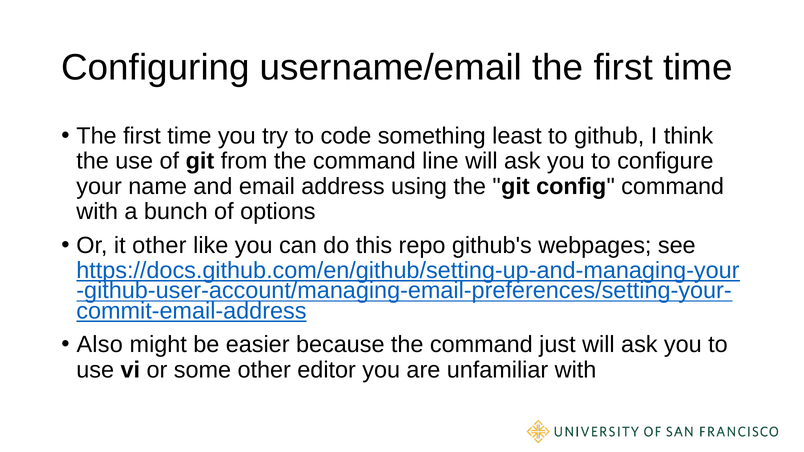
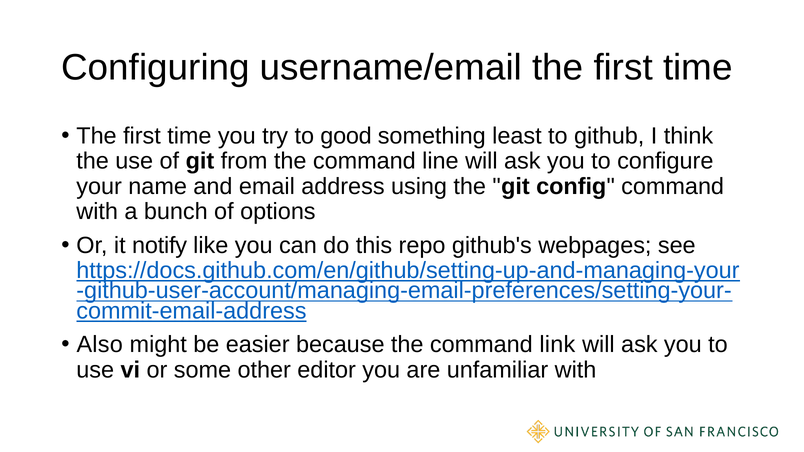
code: code -> good (346, 136)
it other: other -> notify (160, 245)
just: just -> link (557, 345)
